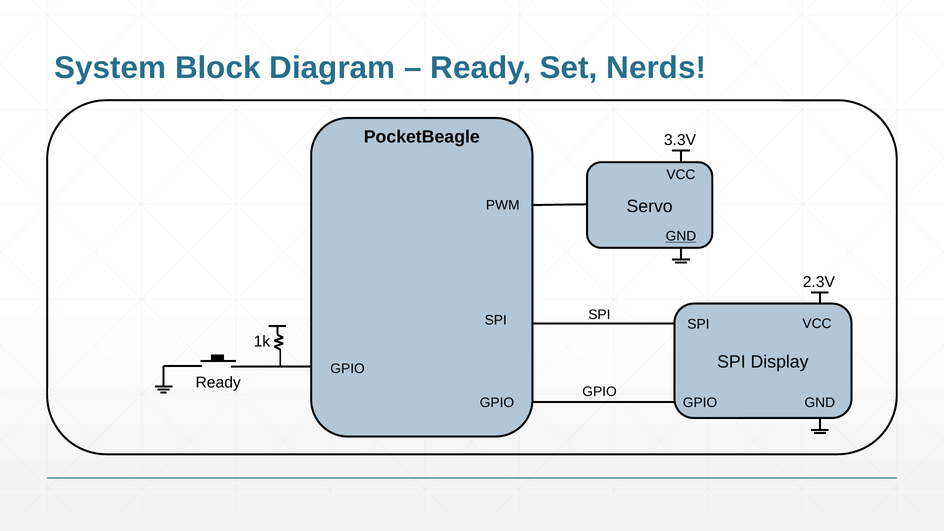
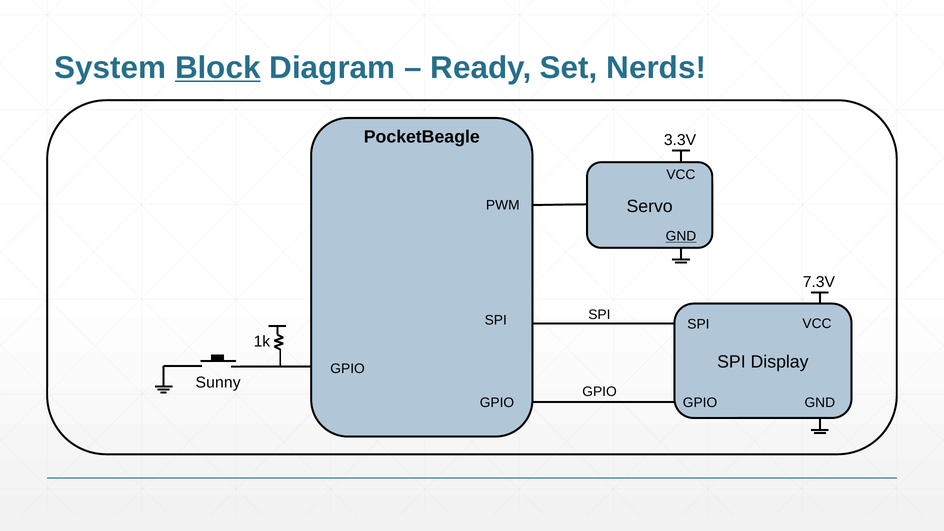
Block underline: none -> present (218, 68)
2.3V: 2.3V -> 7.3V (819, 282)
Ready: Ready -> Sunny (218, 383)
